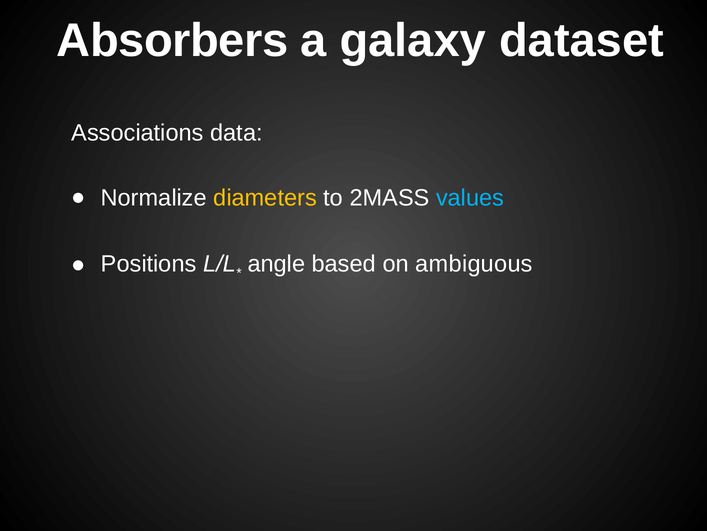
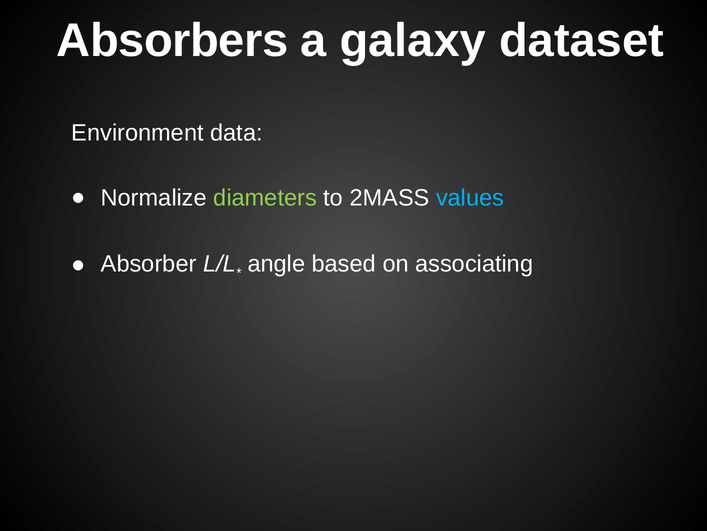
Associations: Associations -> Environment (138, 133)
diameters colour: yellow -> light green (265, 198)
Positions: Positions -> Absorber (149, 264)
ambiguous: ambiguous -> associating (474, 264)
